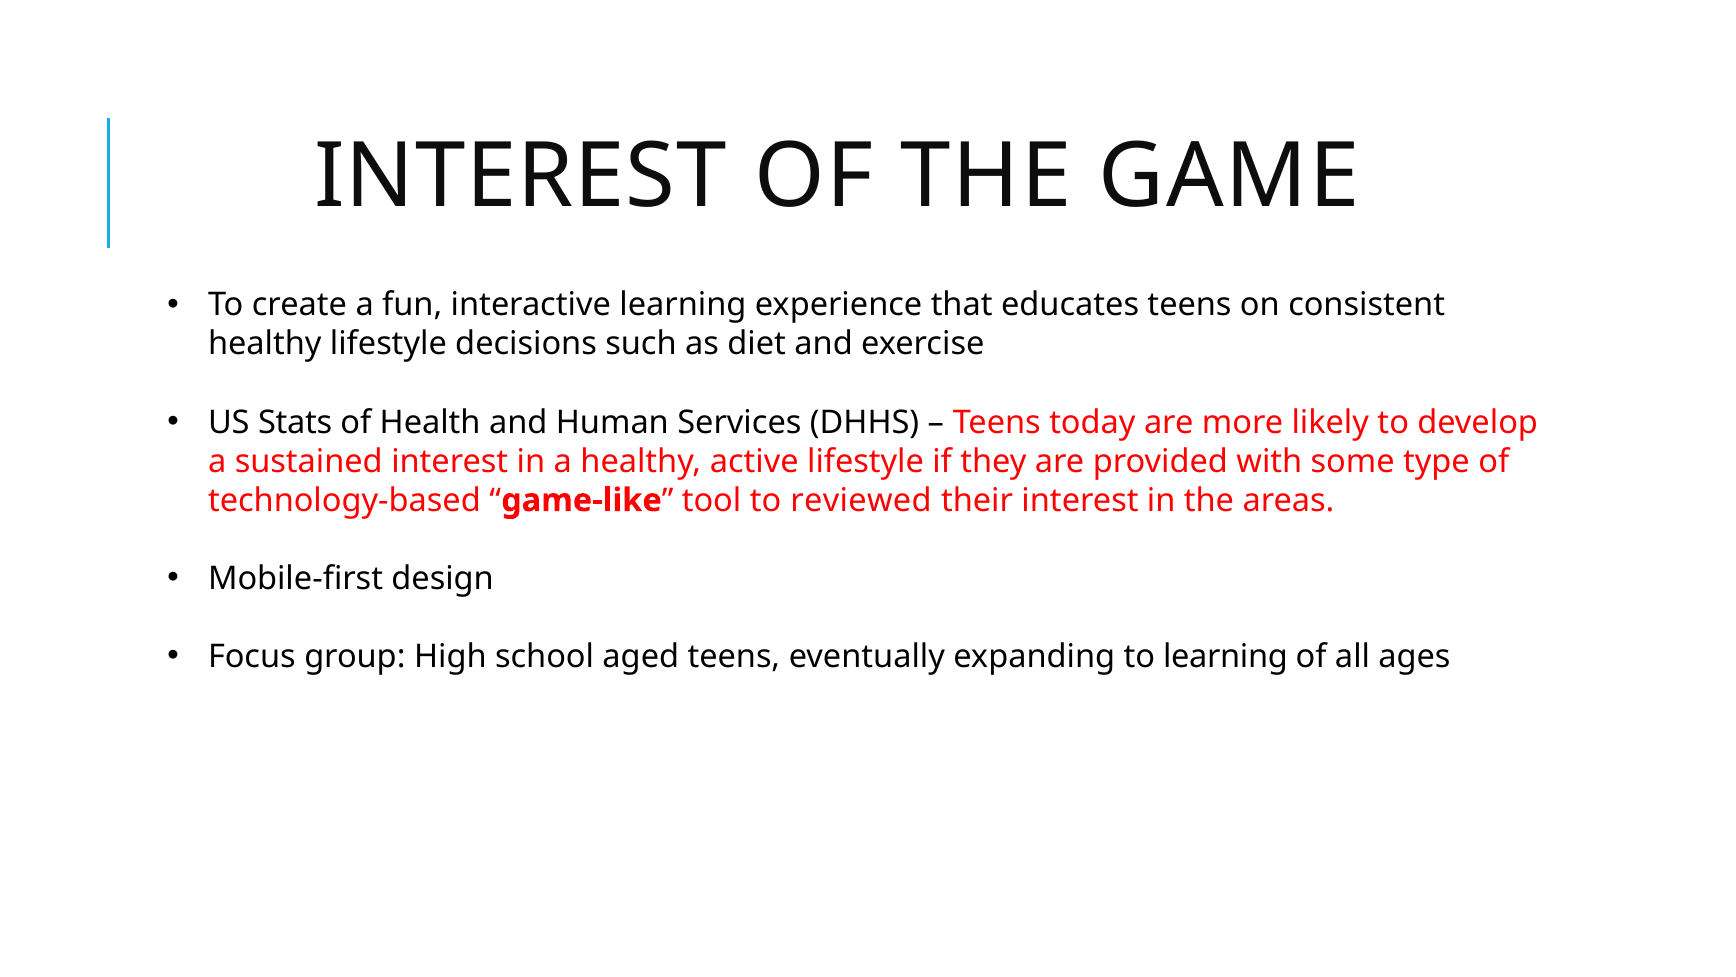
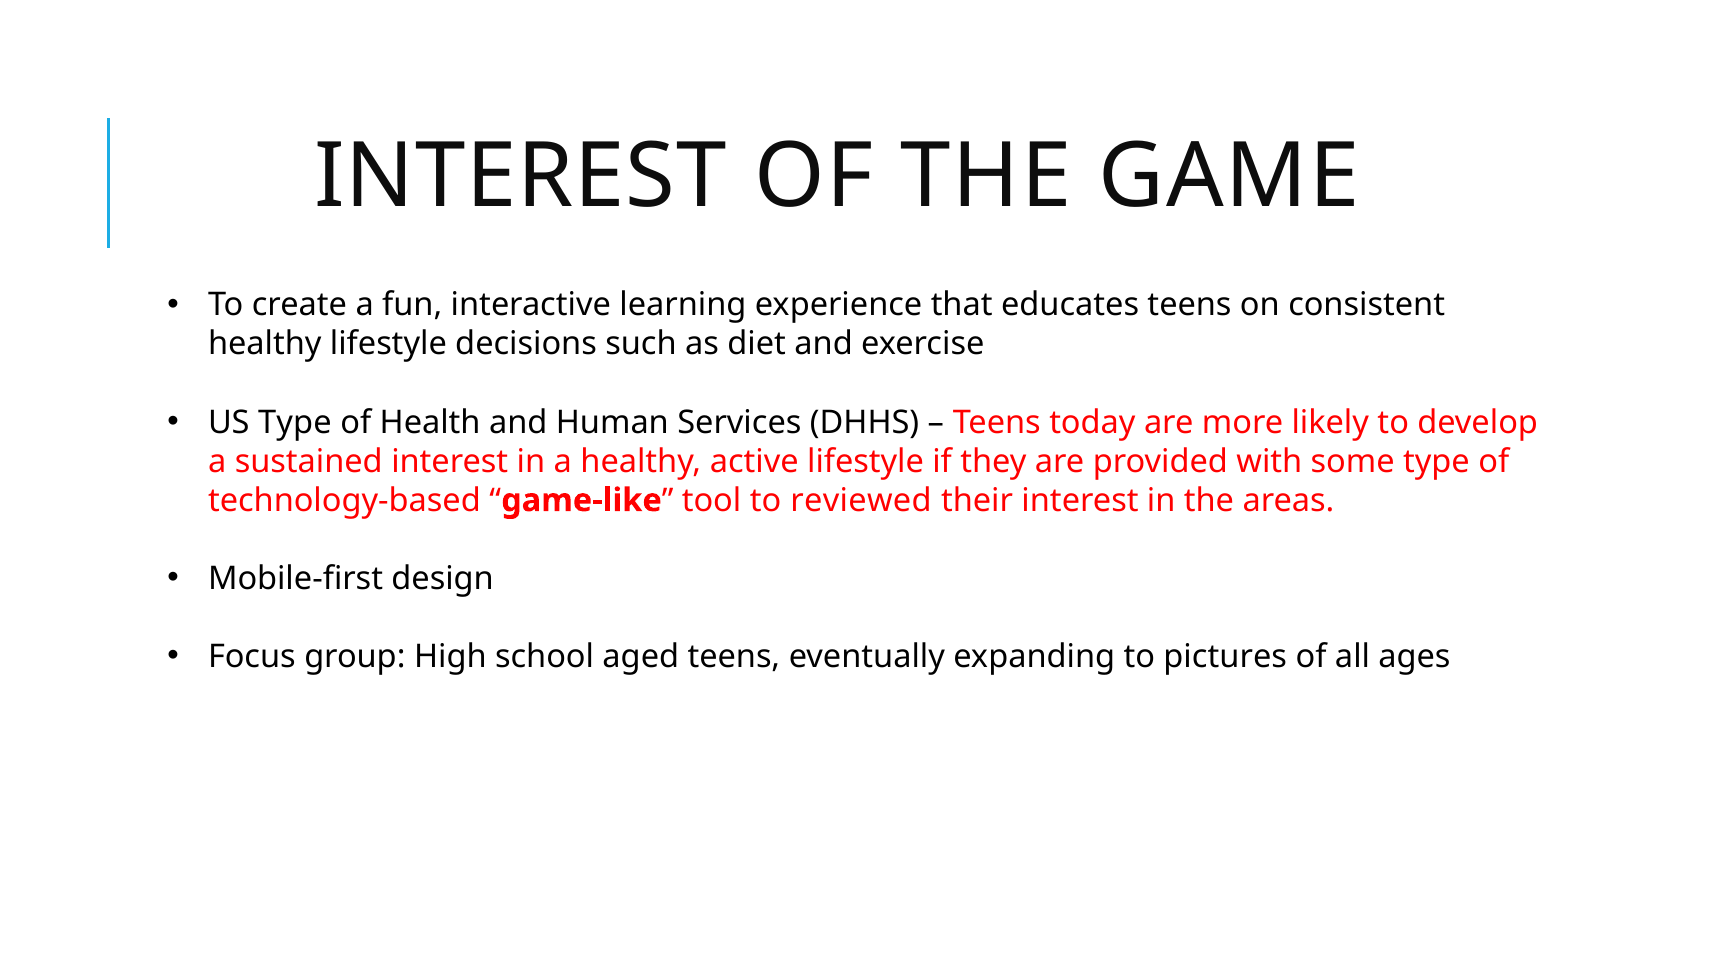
US Stats: Stats -> Type (295, 422)
to learning: learning -> pictures (1225, 656)
